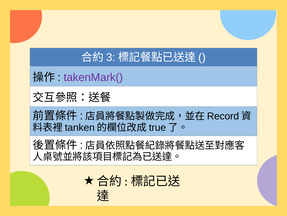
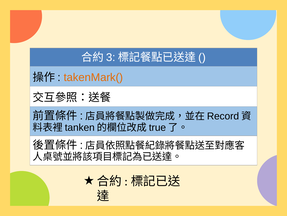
takenMark( colour: purple -> orange (93, 77)
